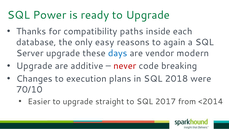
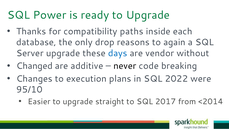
easy: easy -> drop (105, 42)
modern: modern -> without (193, 53)
Upgrade: Upgrade -> Changed (34, 66)
never colour: red -> black (125, 66)
2018: 2018 -> 2022 (176, 79)
70/10: 70/10 -> 95/10 (29, 90)
